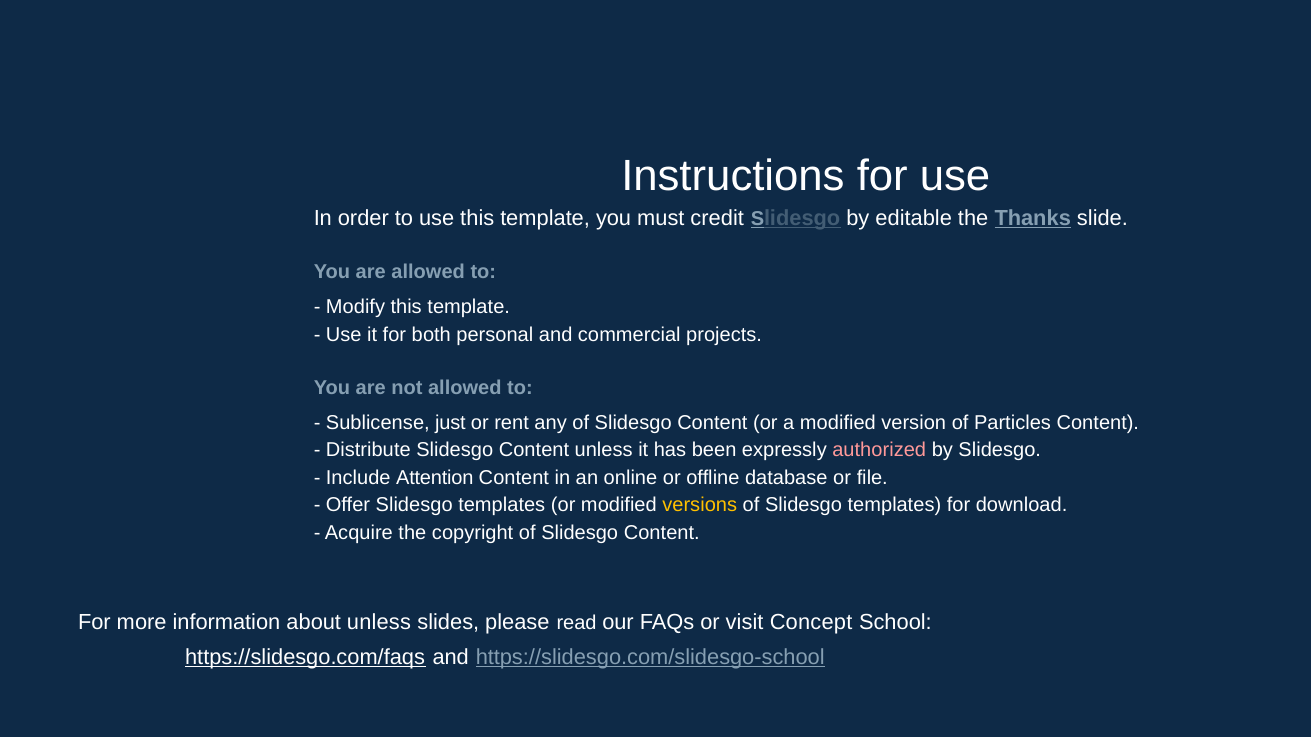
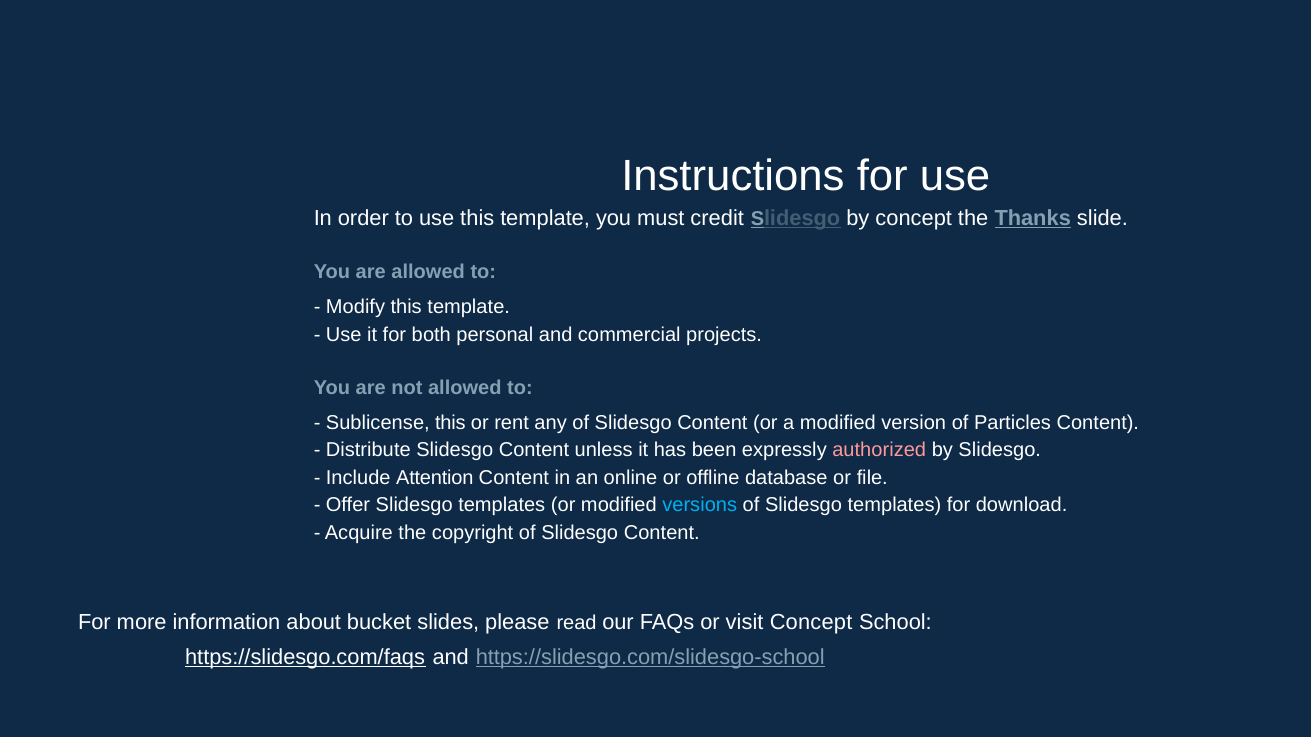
by editable: editable -> concept (914, 218)
Sublicense just: just -> this (450, 423)
versions colour: yellow -> light blue (700, 506)
about unless: unless -> bucket (379, 623)
